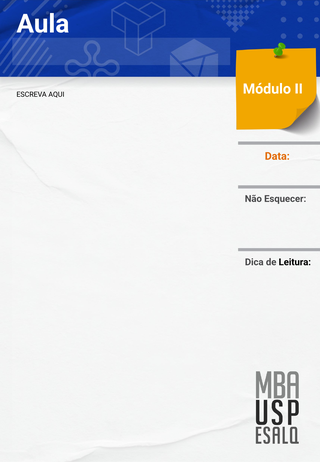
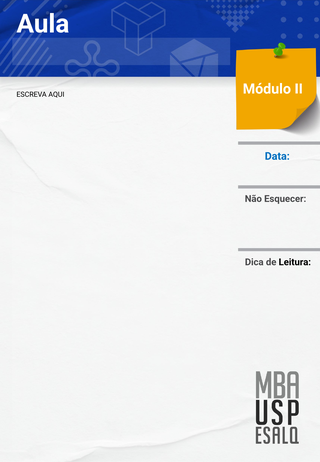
Data colour: orange -> blue (277, 156)
